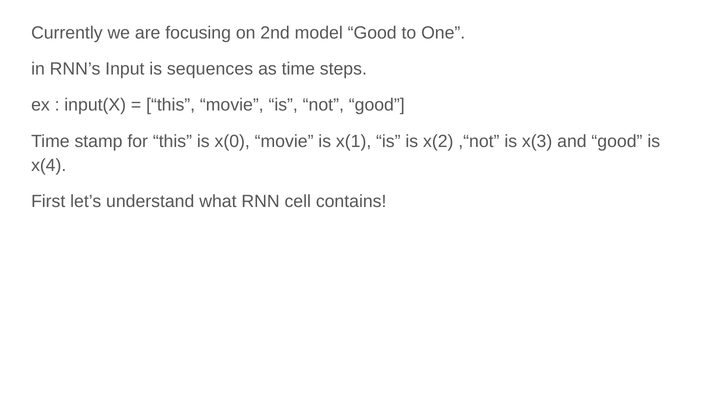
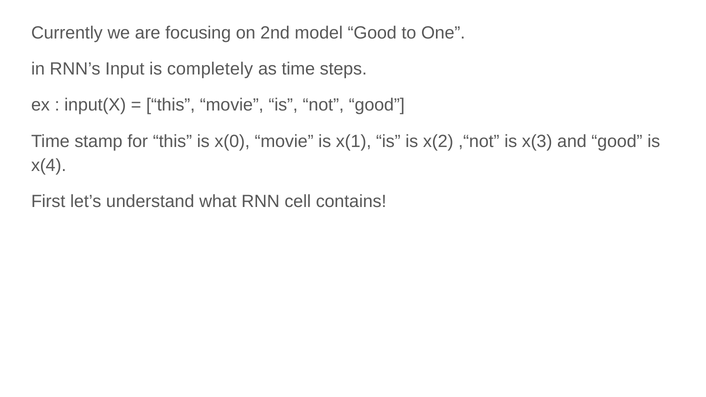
sequences: sequences -> completely (210, 69)
